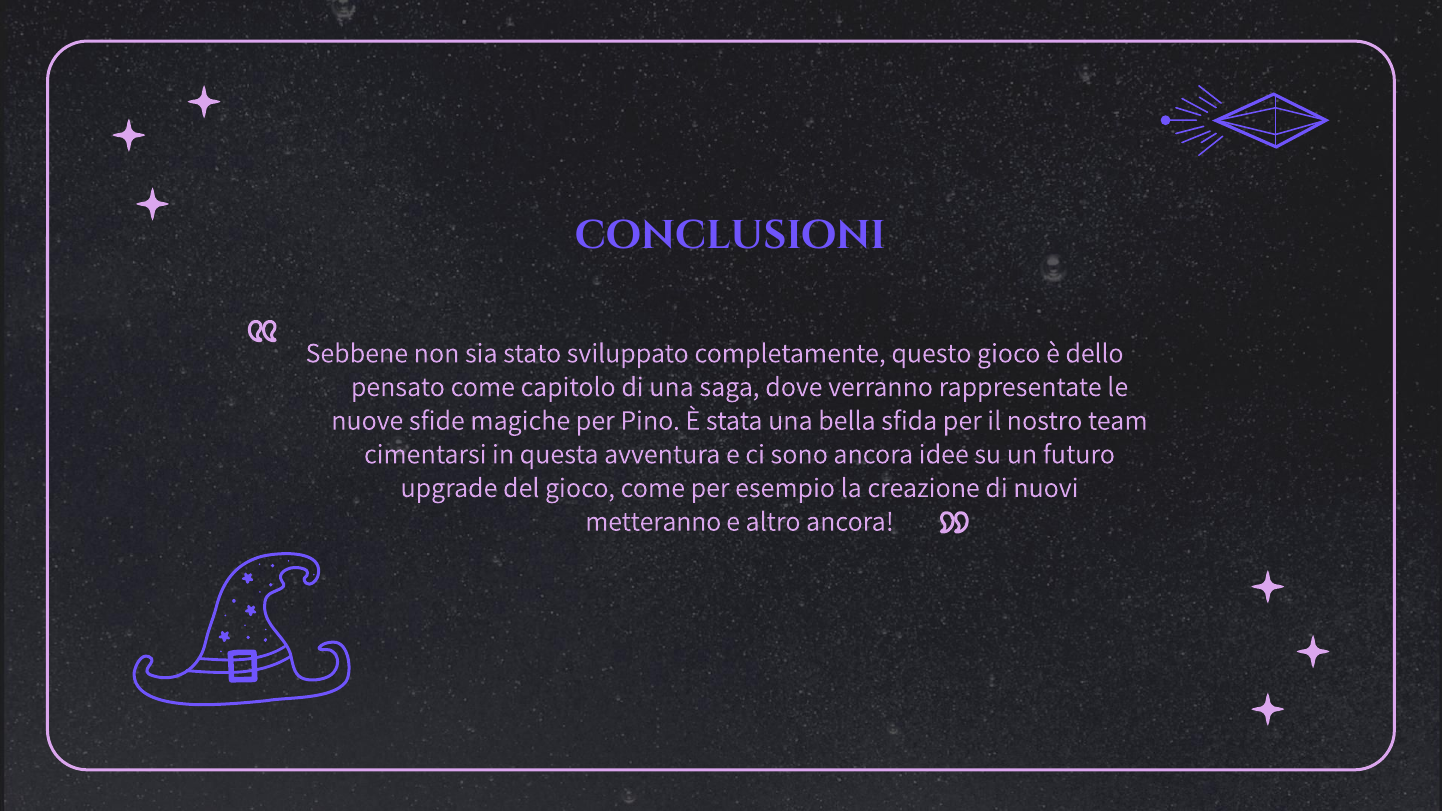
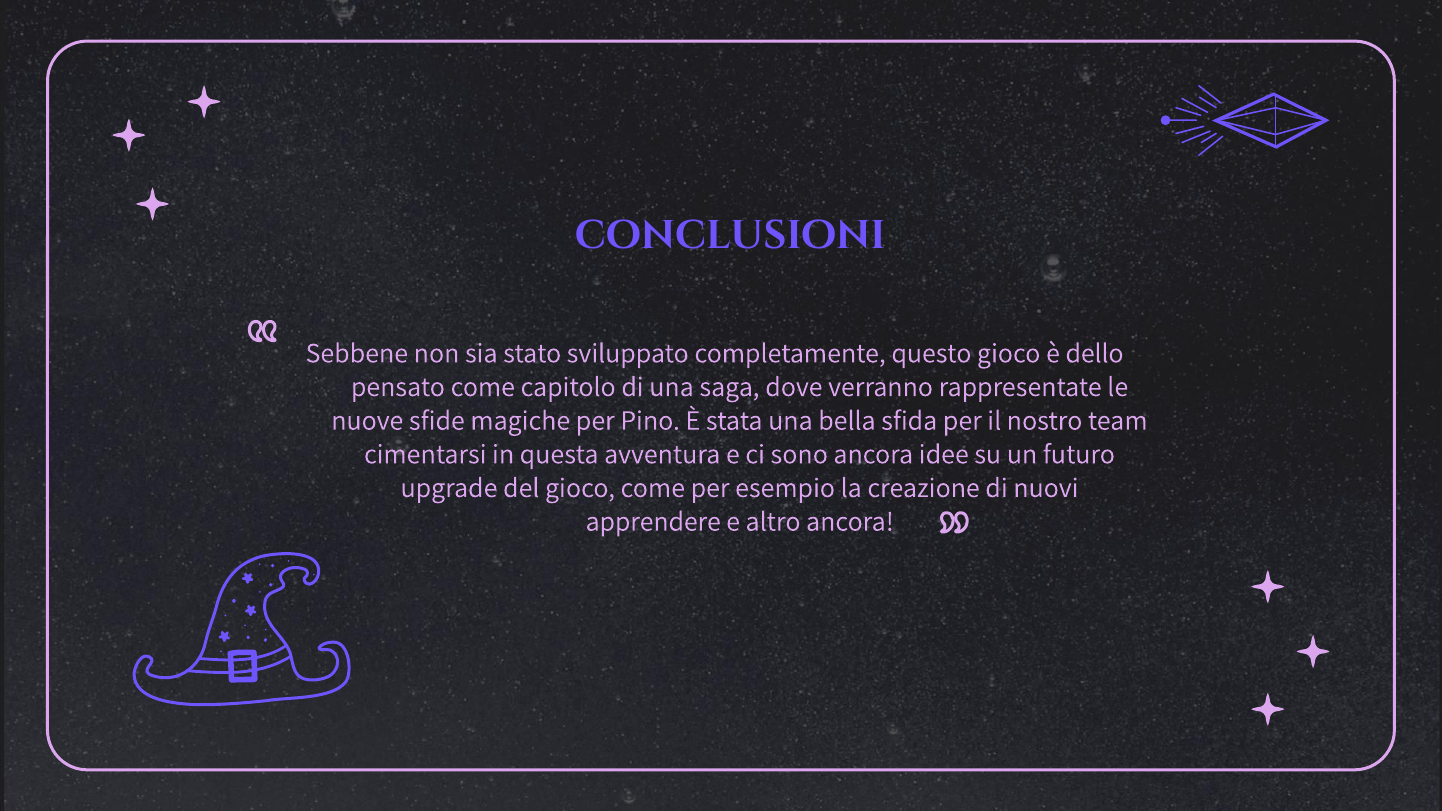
metteranno: metteranno -> apprendere (653, 522)
